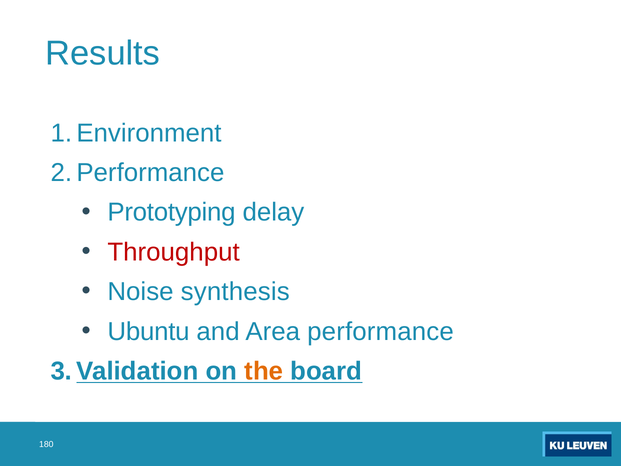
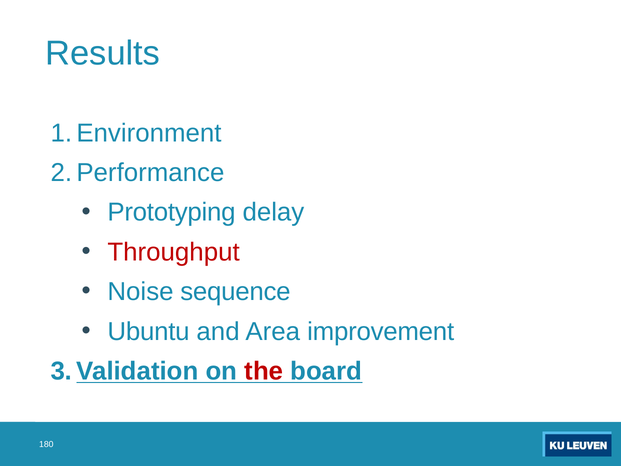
synthesis: synthesis -> sequence (235, 292)
performance: performance -> improvement (381, 331)
the colour: orange -> red (264, 371)
